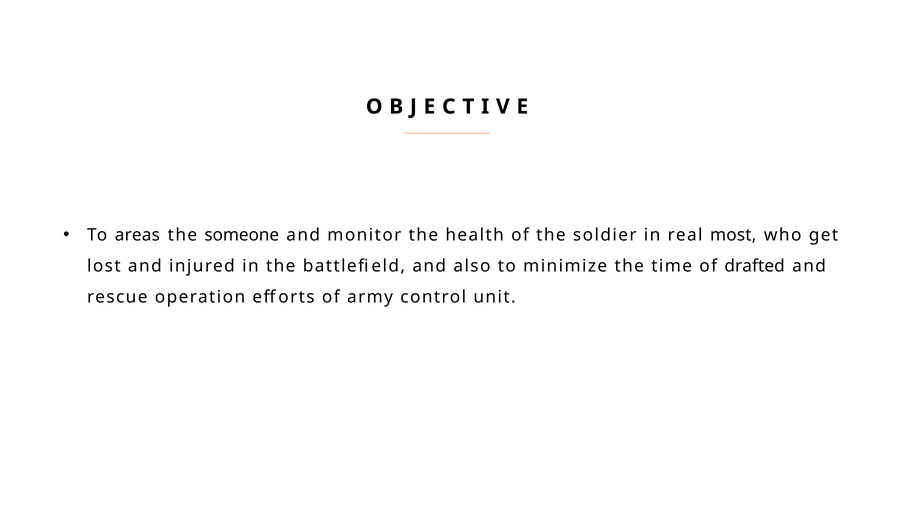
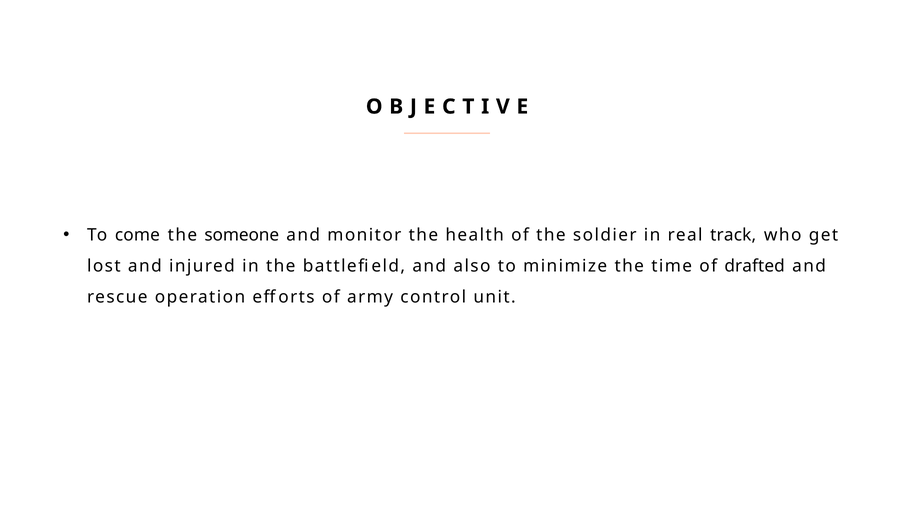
areas: areas -> come (137, 235)
most: most -> track (733, 235)
